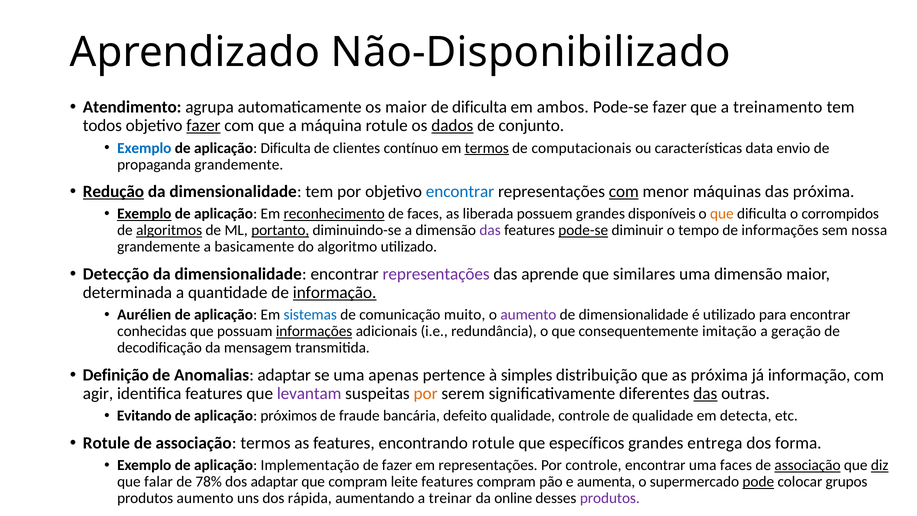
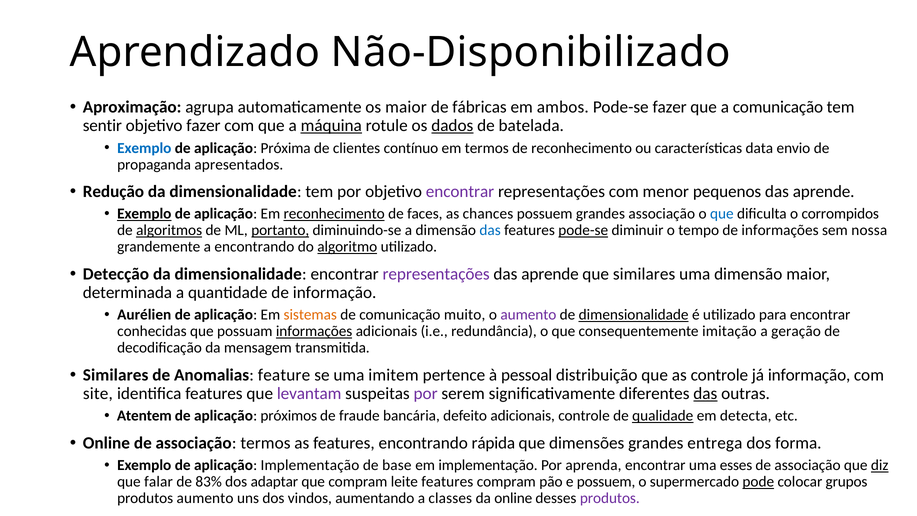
Atendimento: Atendimento -> Aproximação (132, 107)
de dificulta: dificulta -> fábricas (480, 107)
a treinamento: treinamento -> comunicação (778, 107)
todos: todos -> sentir (102, 126)
fazer underline: present -> none (203, 126)
máquina underline: none -> present (331, 126)
conjunto: conjunto -> batelada (531, 126)
aplicação Dificulta: Dificulta -> Próxima (286, 148)
termos underline: present -> none (487, 148)
de computacionais: computacionais -> reconhecimento (582, 148)
propaganda grandemente: grandemente -> apresentados (239, 164)
Redução underline: present -> none (113, 192)
encontrar colour: blue -> purple (460, 192)
com underline: present -> none (624, 192)
máquinas: máquinas -> pequenos (727, 192)
próxima: próxima -> aprende (824, 192)
liberada: liberada -> chances (488, 214)
grandes disponíveis: disponíveis -> associação (662, 214)
que colour: orange -> blue (722, 214)
das colour: purple -> blue (490, 230)
a basicamente: basicamente -> encontrando (254, 247)
algoritmo underline: none -> present (347, 247)
informação underline: present -> none (335, 292)
sistemas colour: blue -> orange (310, 315)
dimensionalidade underline: none -> present (634, 315)
Definição: Definição -> Similares (116, 375)
Anomalias adaptar: adaptar -> feature (284, 375)
apenas: apenas -> imitem (393, 375)
simples: simples -> pessoal (527, 375)
as próxima: próxima -> controle (719, 375)
agir: agir -> site (98, 393)
por colour: orange -> purple (426, 393)
Evitando: Evitando -> Atentem (144, 416)
defeito qualidade: qualidade -> adicionais (523, 416)
qualidade underline: none -> present (663, 416)
Rotule: Rotule -> Online (106, 443)
encontrando rotule: rotule -> rápida (493, 443)
específicos: específicos -> dimensões (587, 443)
de fazer: fazer -> base (397, 465)
em representações: representações -> implementação (488, 465)
Por controle: controle -> aprenda (593, 465)
uma faces: faces -> esses (736, 465)
associação underline: present -> none (808, 465)
78%: 78% -> 83% (209, 482)
e aumenta: aumenta -> possuem (606, 482)
rápida: rápida -> vindos (310, 498)
treinar: treinar -> classes (450, 498)
